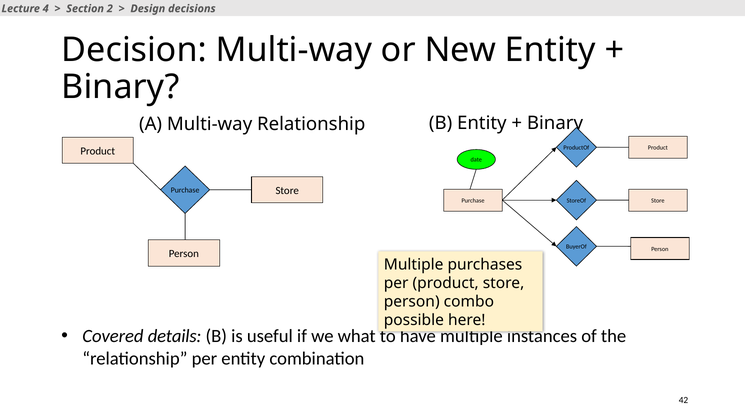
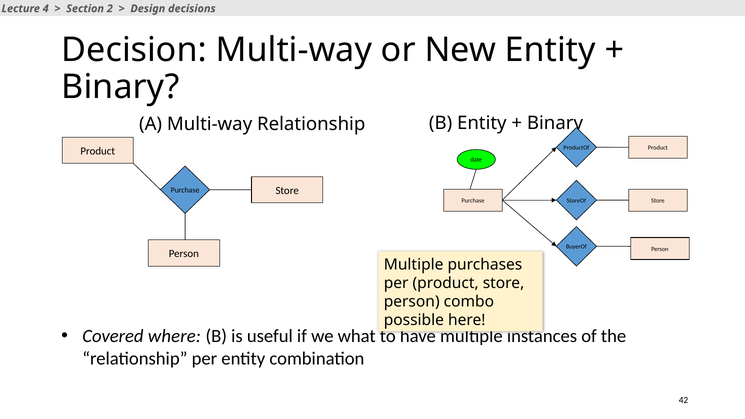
details: details -> where (174, 336)
